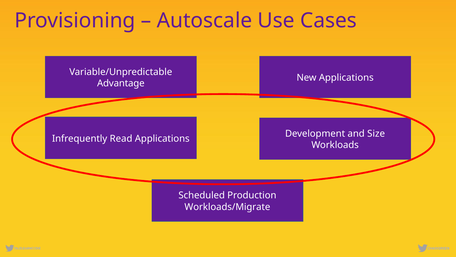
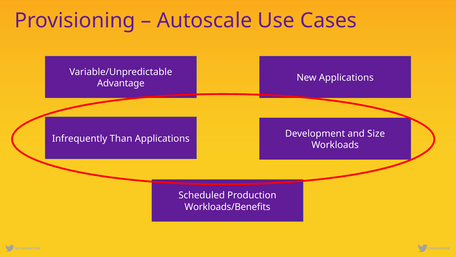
Read: Read -> Than (121, 138)
Workloads/Migrate: Workloads/Migrate -> Workloads/Benefits (227, 207)
